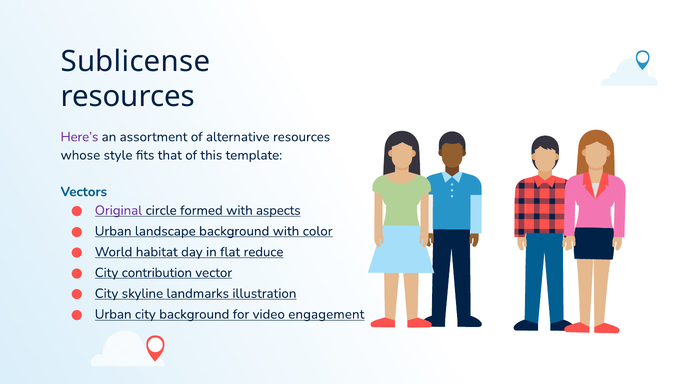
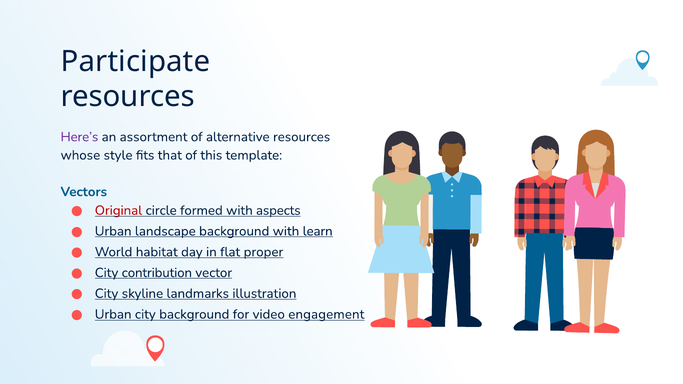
Sublicense: Sublicense -> Participate (135, 61)
Original colour: purple -> red (118, 210)
color: color -> learn (318, 231)
reduce: reduce -> proper (263, 252)
